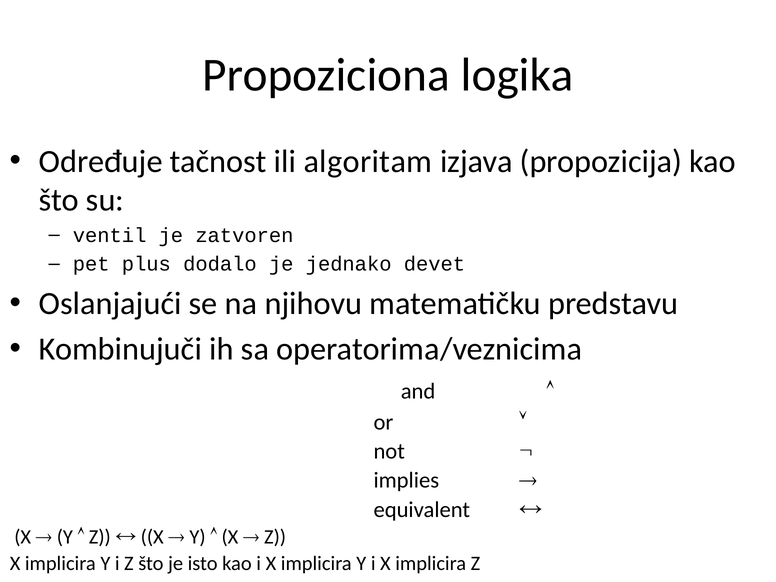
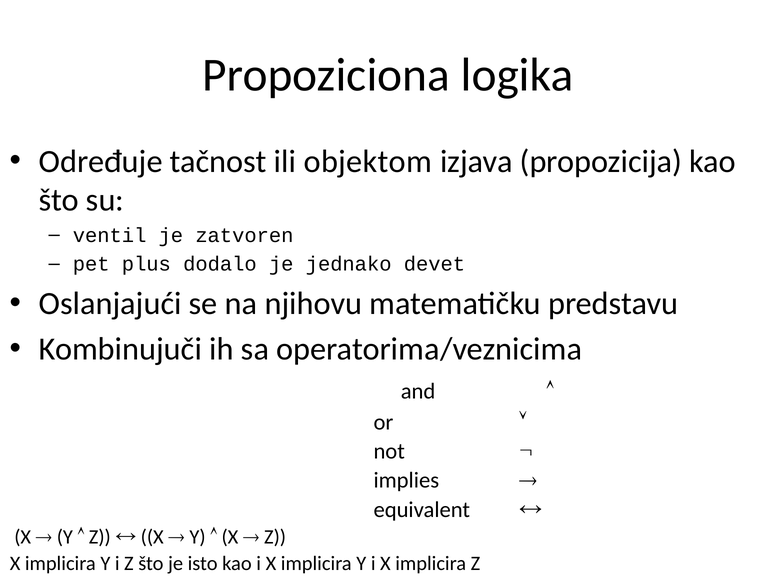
algoritam: algoritam -> objektom (368, 161)
